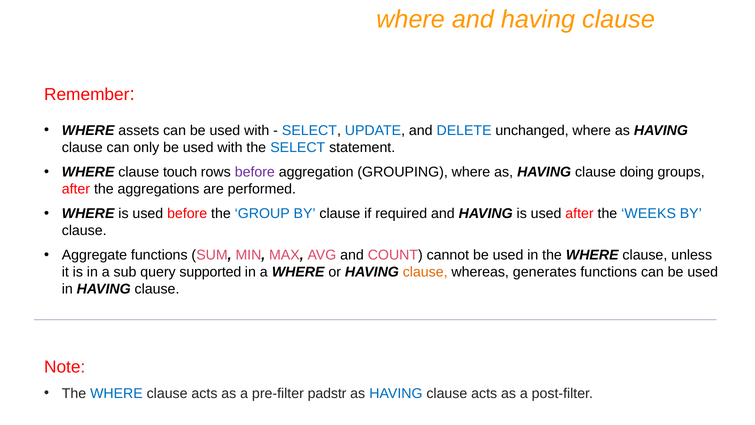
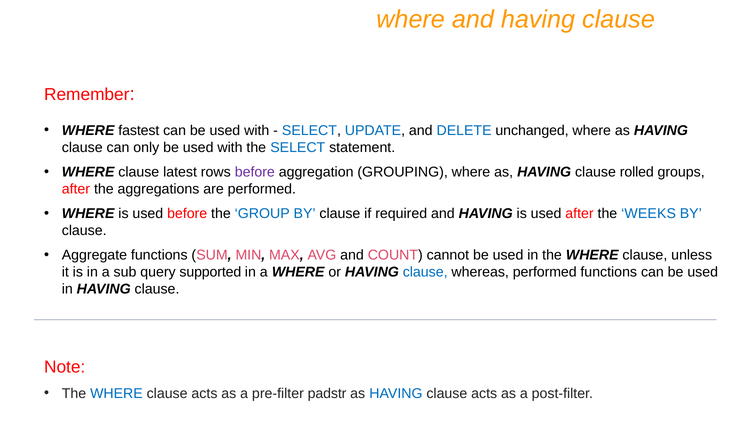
assets: assets -> fastest (139, 130)
touch: touch -> latest (180, 172)
doing: doing -> rolled (637, 172)
clause colour: orange -> blue (425, 272)
whereas generates: generates -> performed (545, 272)
